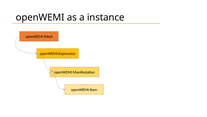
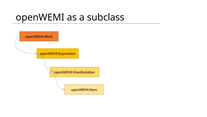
instance: instance -> subclass (106, 17)
